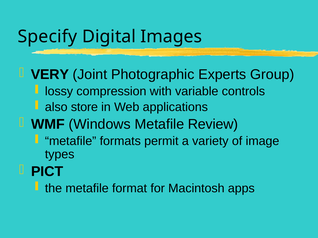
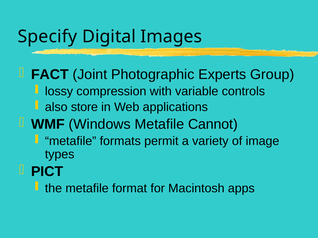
VERY: VERY -> FACT (50, 75)
Review: Review -> Cannot (213, 125)
